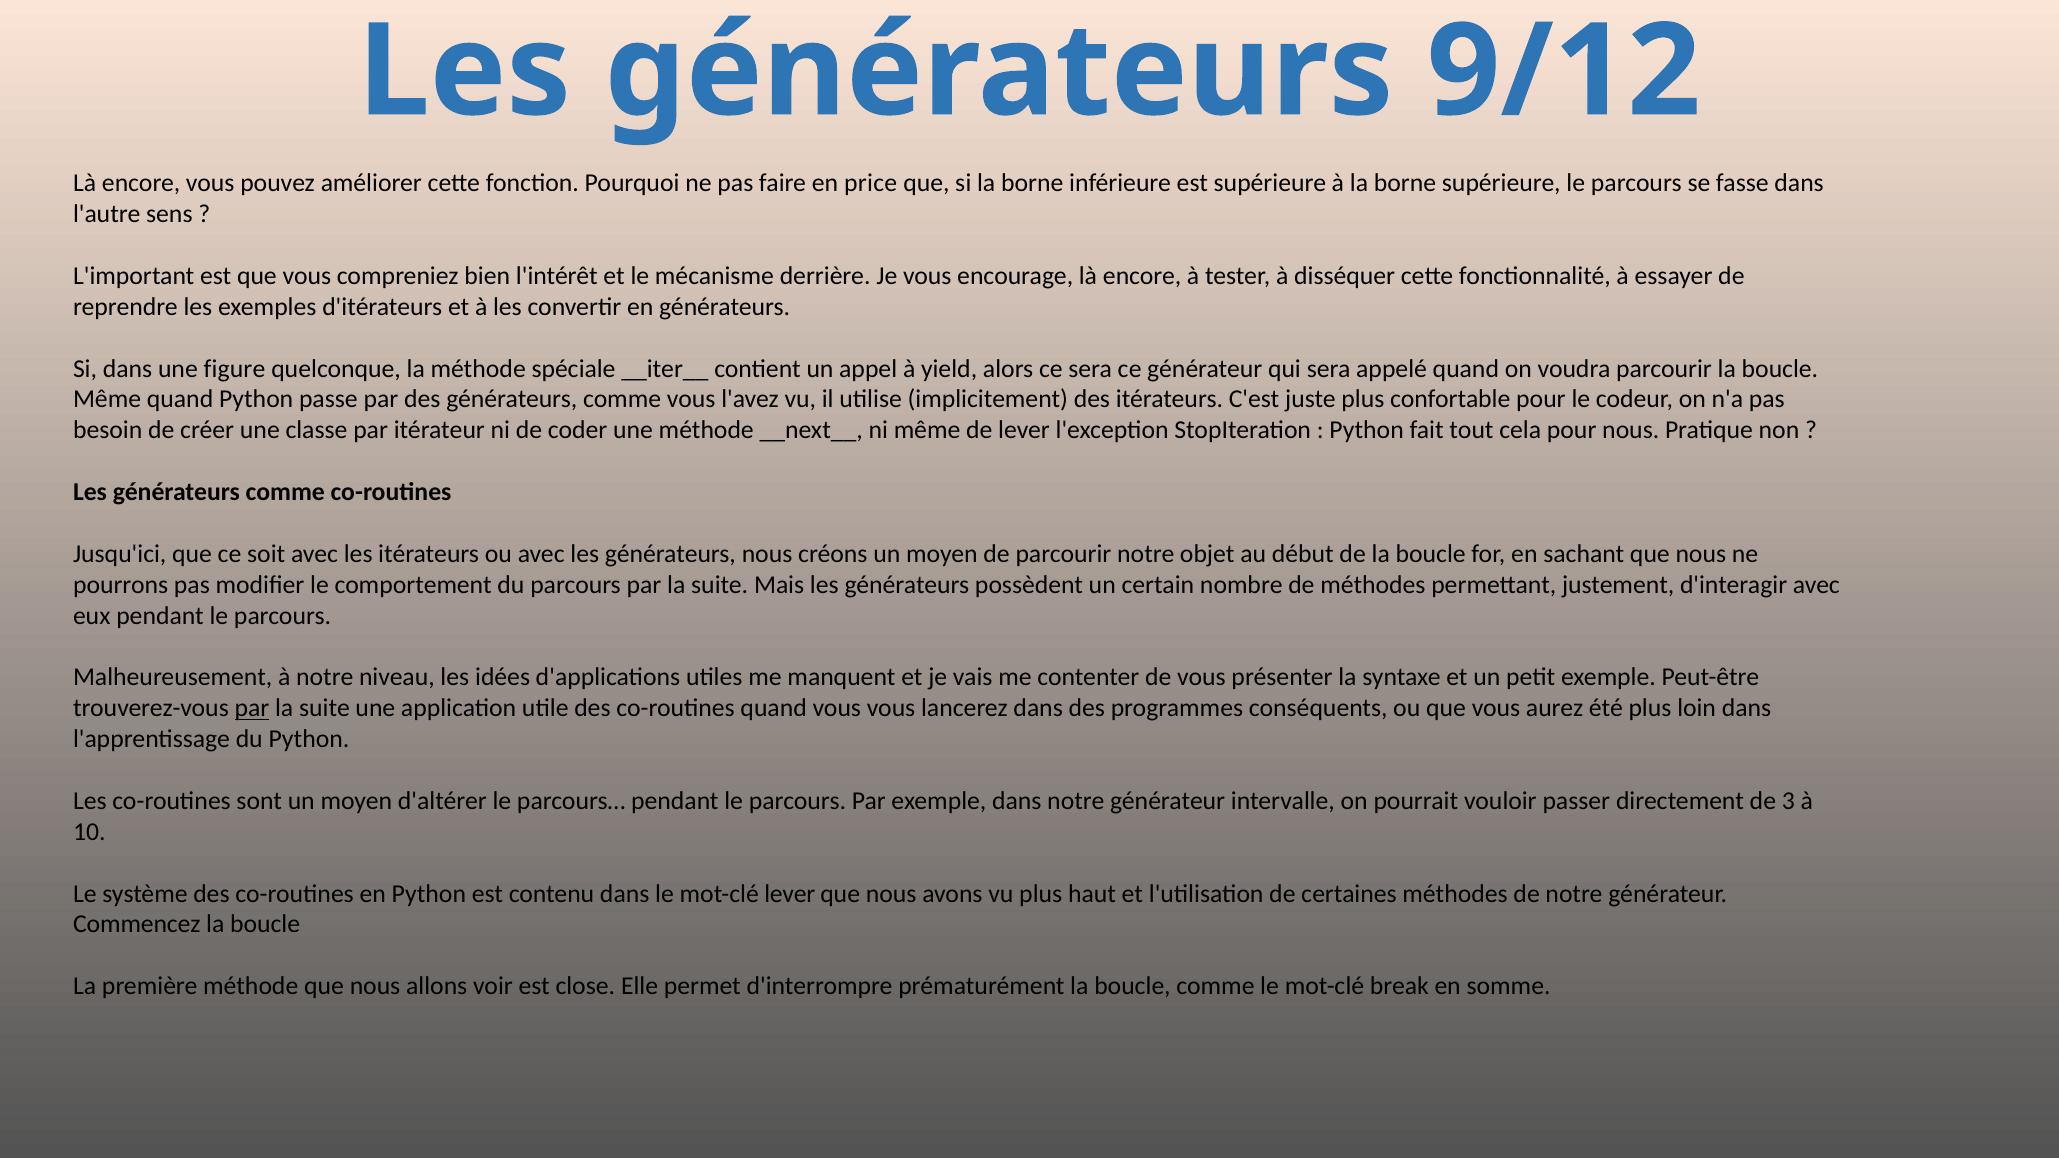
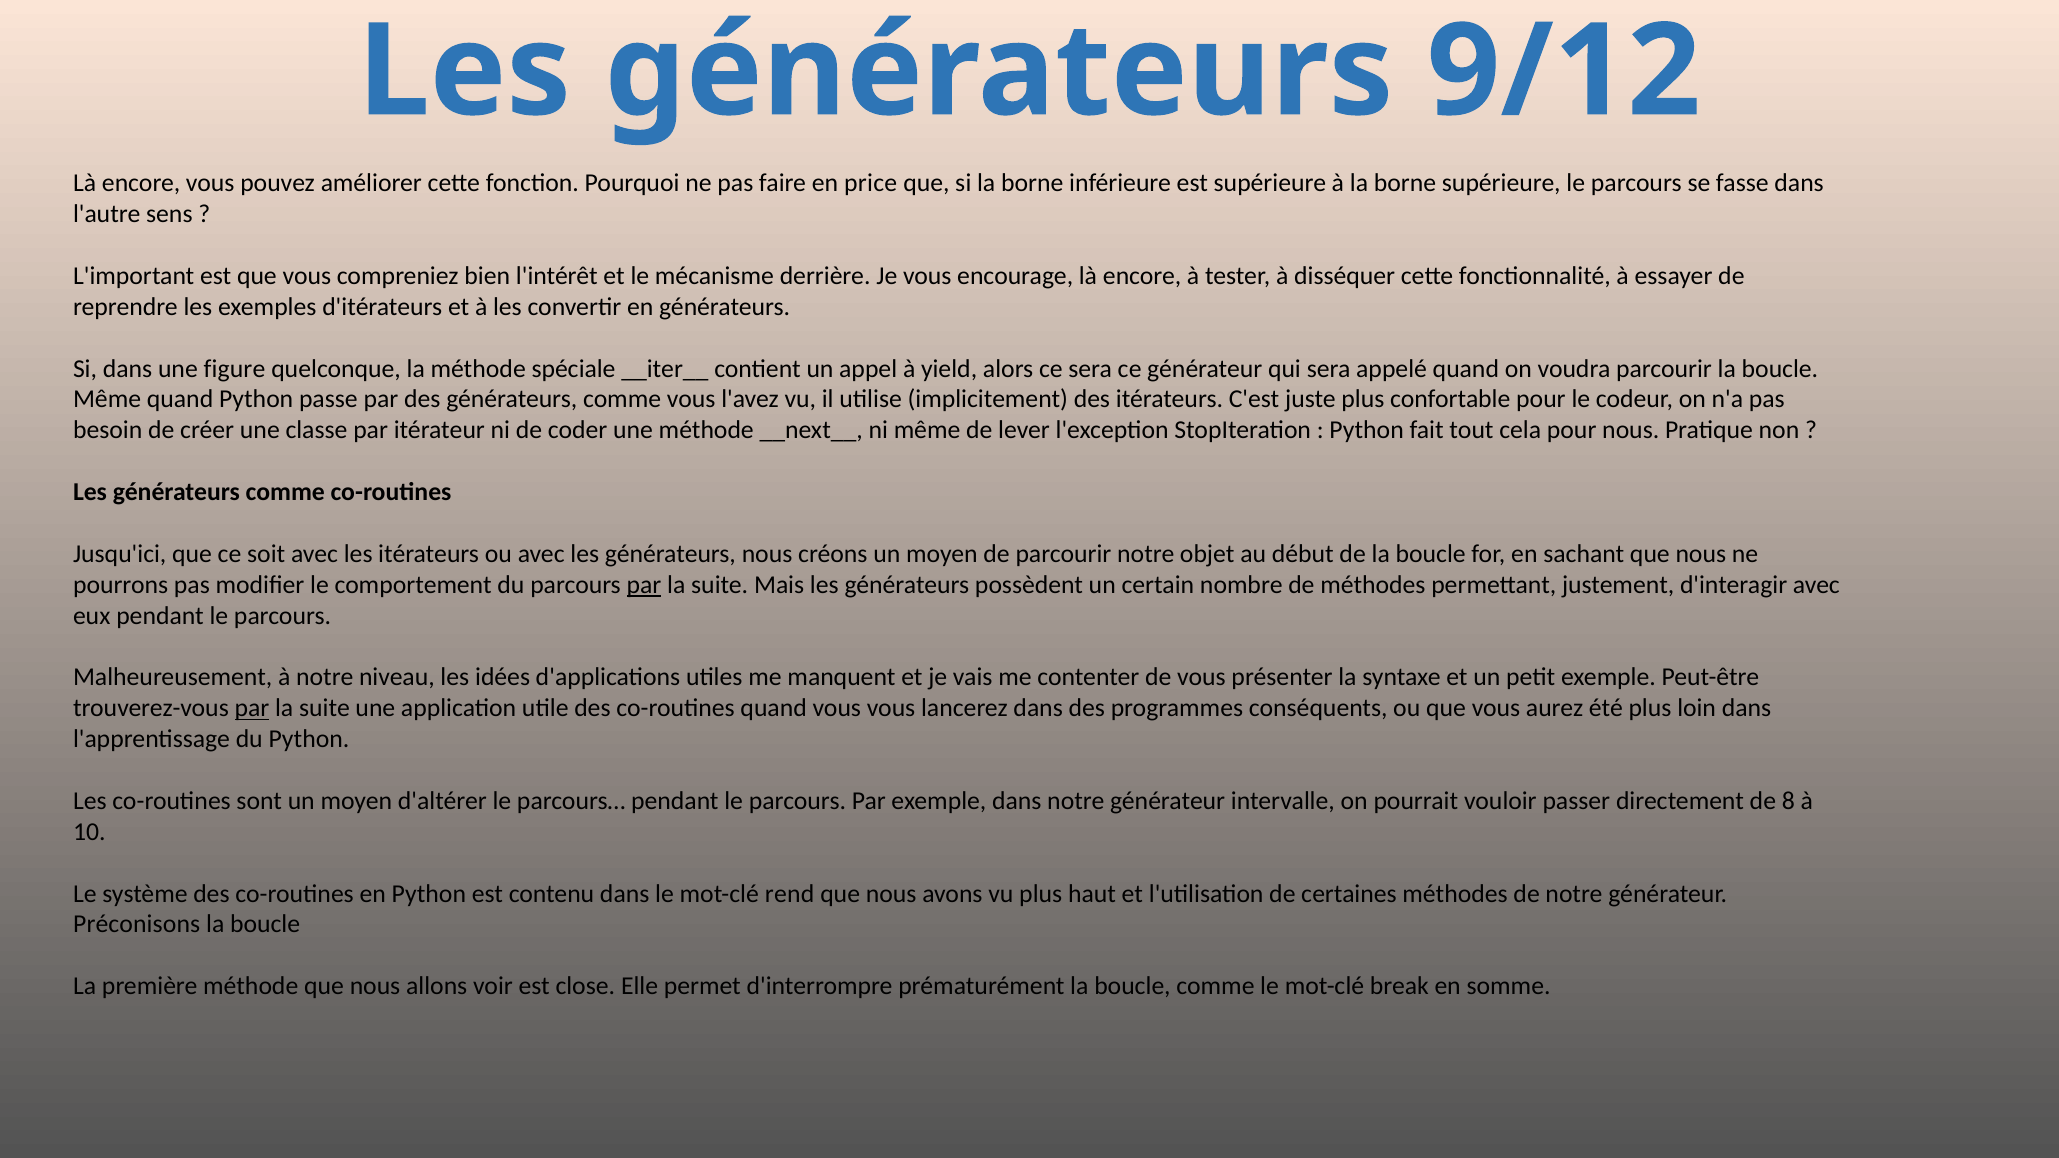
par underline: none -> present (644, 585)
3: 3 -> 8 (1788, 801)
mot-clé lever: lever -> rend (790, 894)
Commencez: Commencez -> Préconisons (137, 925)
